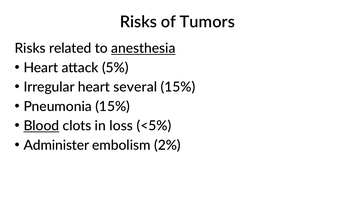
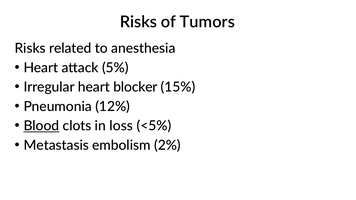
anesthesia underline: present -> none (143, 48)
several: several -> blocker (135, 87)
Pneumonia 15%: 15% -> 12% (113, 107)
Administer: Administer -> Metastasis (56, 145)
